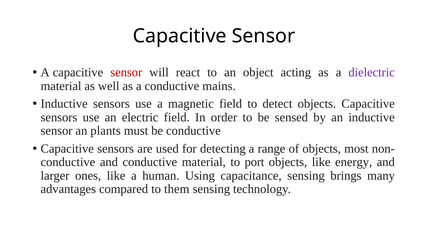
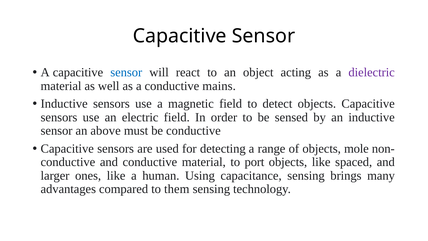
sensor colour: red -> blue (126, 72)
plants: plants -> above (106, 131)
most: most -> mole (356, 149)
energy: energy -> spaced (354, 162)
